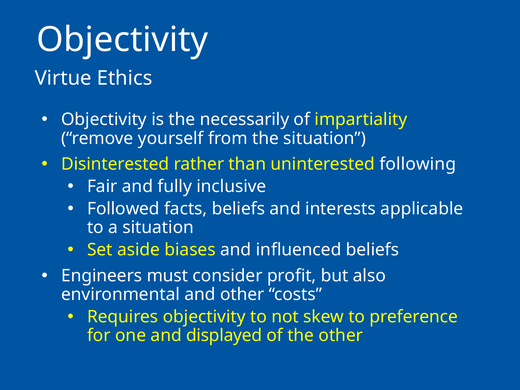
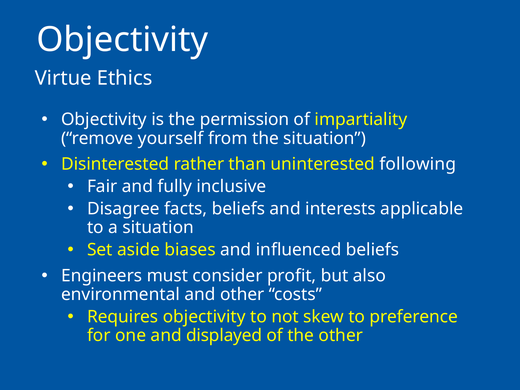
necessarily: necessarily -> permission (245, 120)
Followed: Followed -> Disagree (123, 209)
